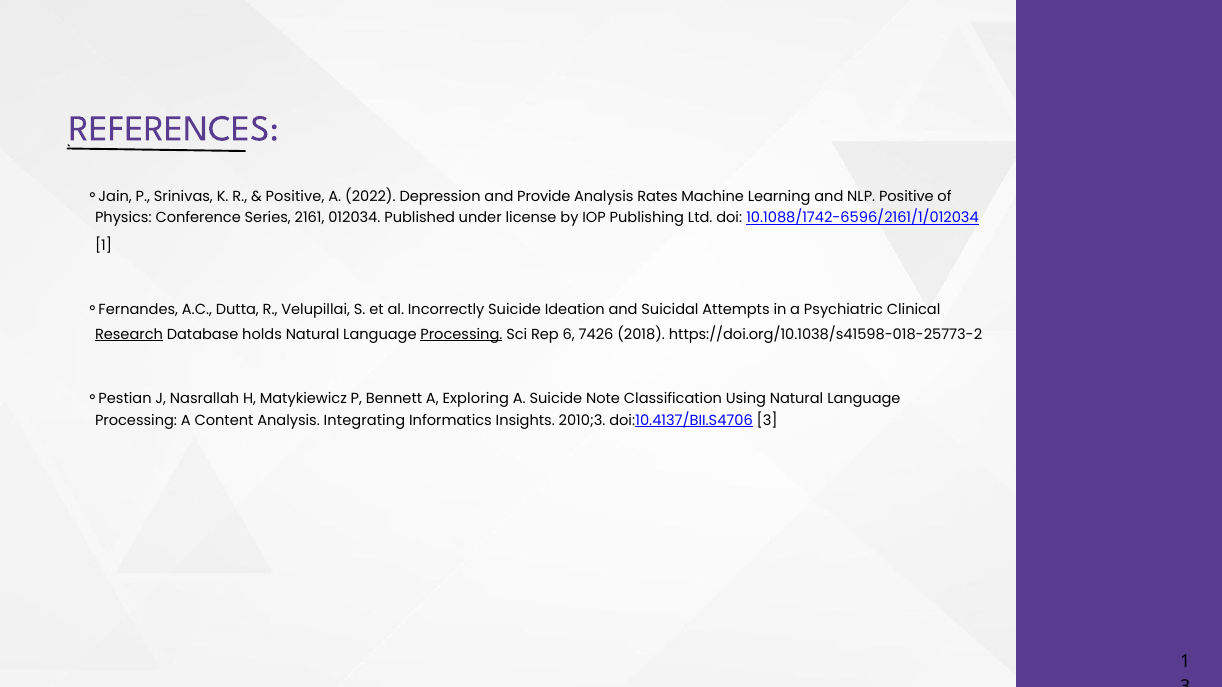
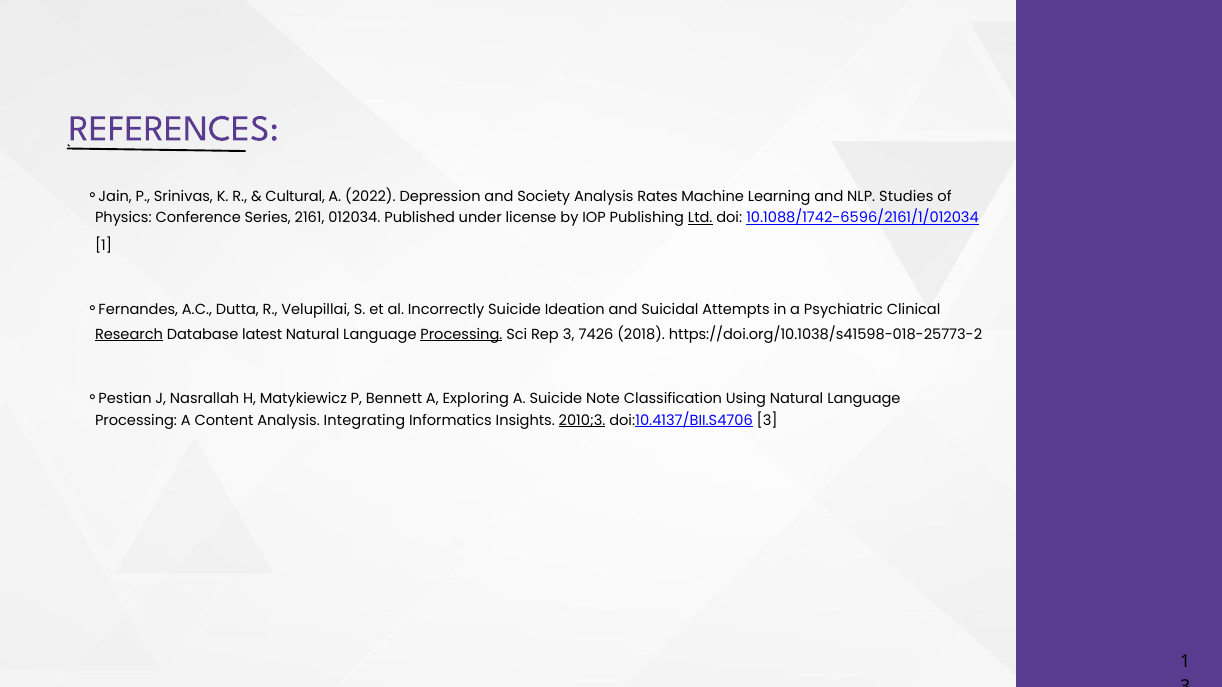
Positive: Positive -> Cultural (295, 196)
Provide: Provide -> Society (544, 196)
NLP Positive: Positive -> Studies (906, 196)
Ltd underline: none -> present (700, 218)
holds: holds -> latest (262, 335)
Rep 6: 6 -> 3 (569, 335)
2010;3 underline: none -> present (582, 421)
